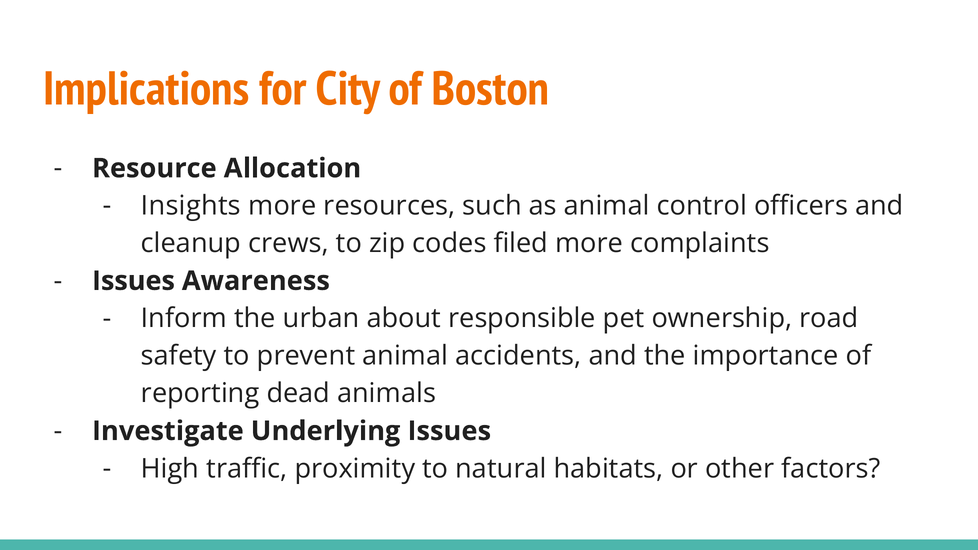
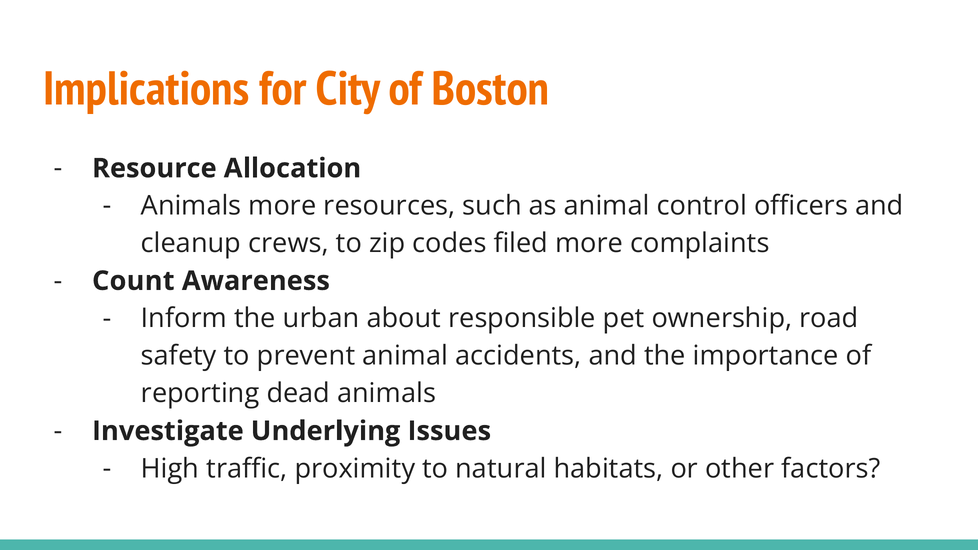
Insights: Insights -> Animals (191, 206)
Issues: Issues -> Count (133, 281)
